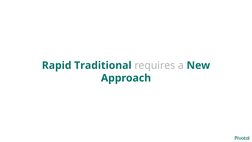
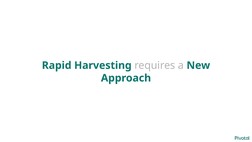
Traditional: Traditional -> Harvesting (103, 65)
